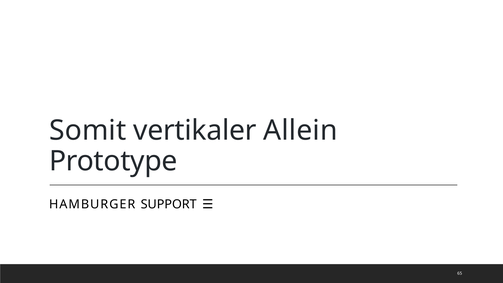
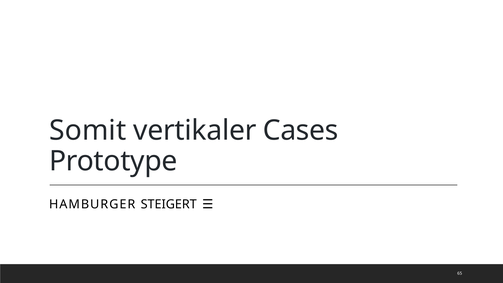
Allein: Allein -> Cases (301, 131)
SUPPORT: SUPPORT -> STEIGERT (169, 204)
